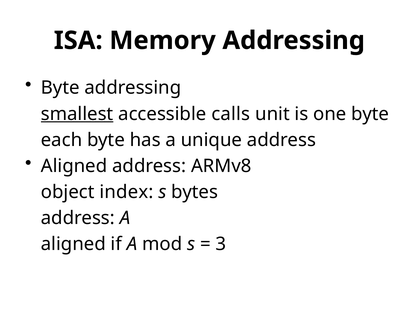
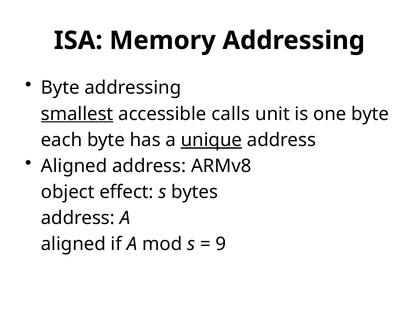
unique underline: none -> present (211, 140)
index: index -> effect (127, 192)
3: 3 -> 9 (221, 244)
